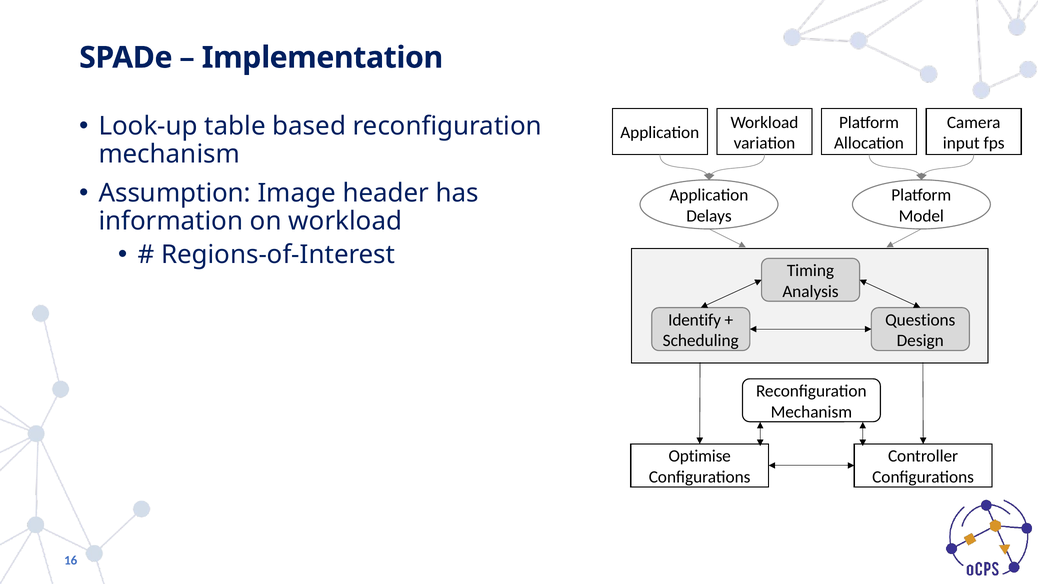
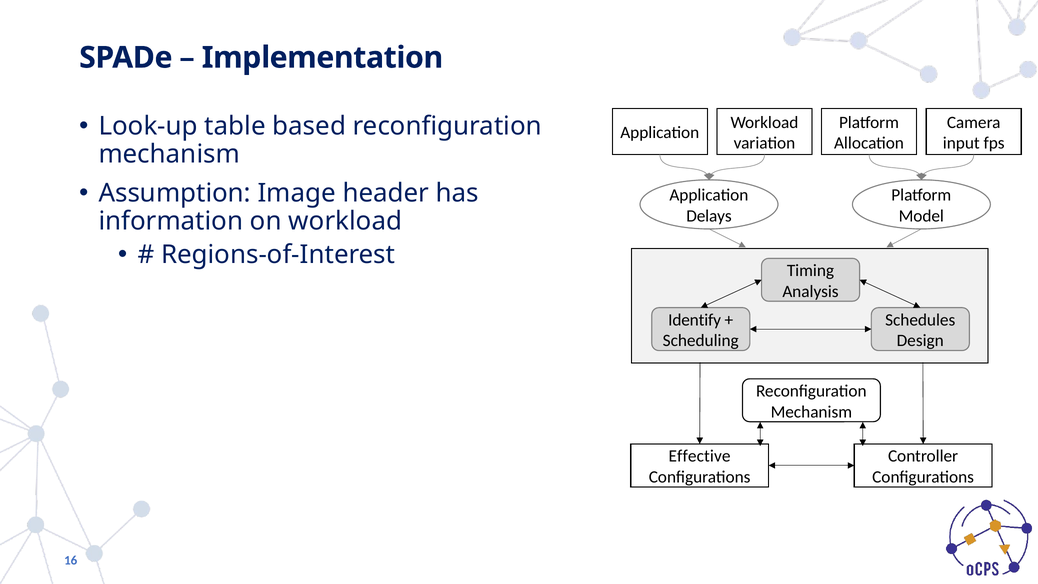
Questions: Questions -> Schedules (920, 320)
Optimise: Optimise -> Effective (700, 456)
